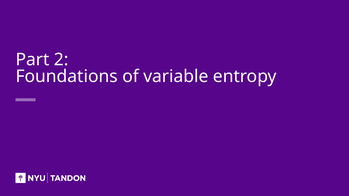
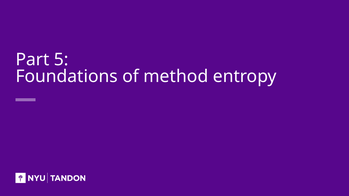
2: 2 -> 5 (61, 60)
variable: variable -> method (176, 76)
